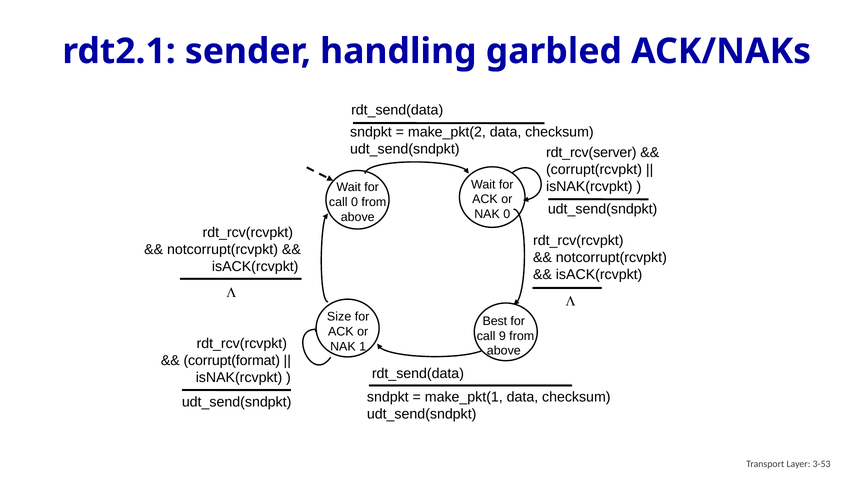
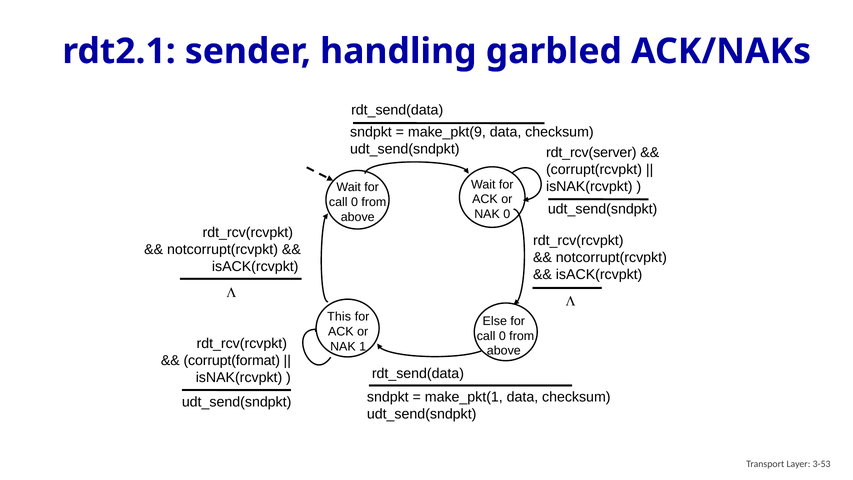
make_pkt(2: make_pkt(2 -> make_pkt(9 (447, 132)
Size: Size -> This (339, 316)
Best: Best -> Else (495, 321)
9: 9 -> 0 (502, 336)
